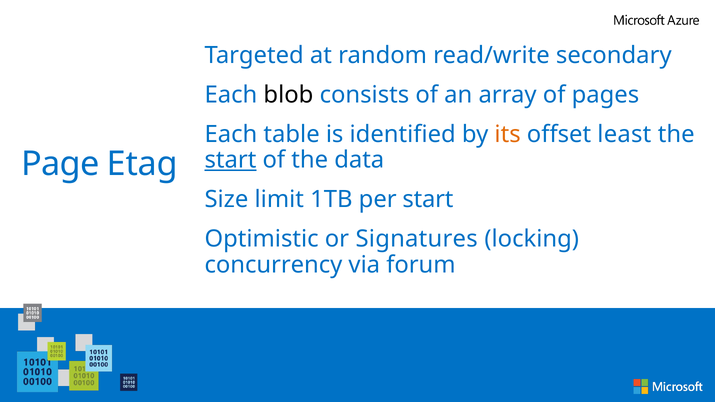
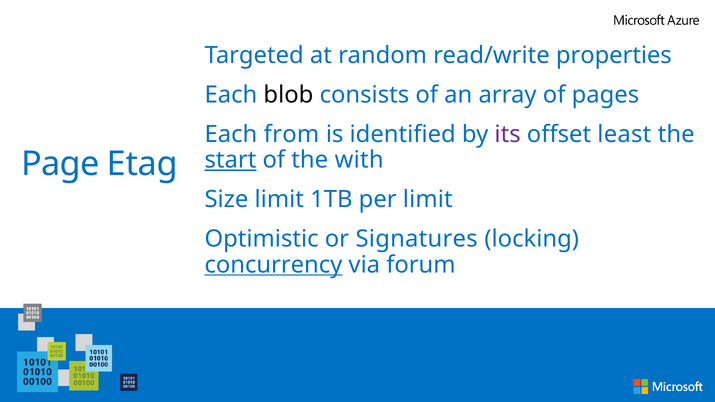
secondary: secondary -> properties (614, 56)
table: table -> from (291, 134)
its colour: orange -> purple (508, 134)
data: data -> with (359, 160)
per start: start -> limit (428, 200)
concurrency underline: none -> present (273, 265)
